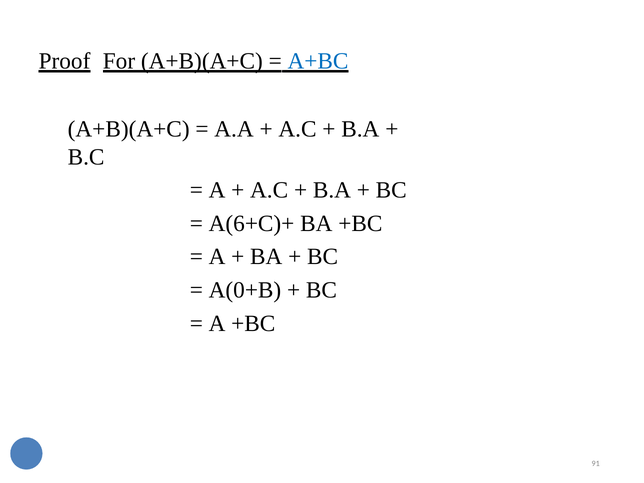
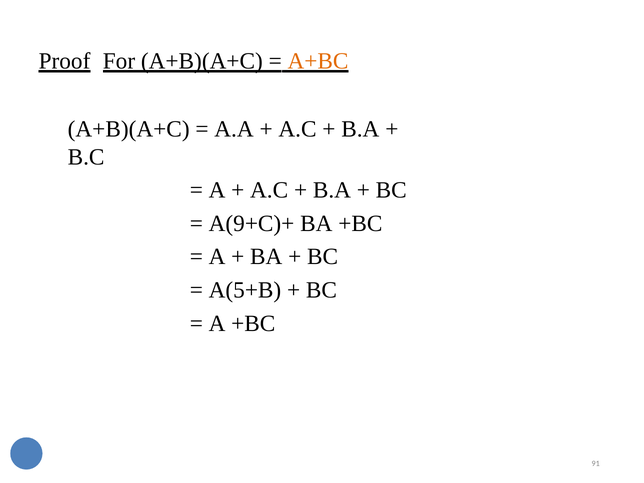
A+BC colour: blue -> orange (318, 61)
A(6+C)+: A(6+C)+ -> A(9+C)+ (252, 224)
A(0+B: A(0+B -> A(5+B (245, 290)
